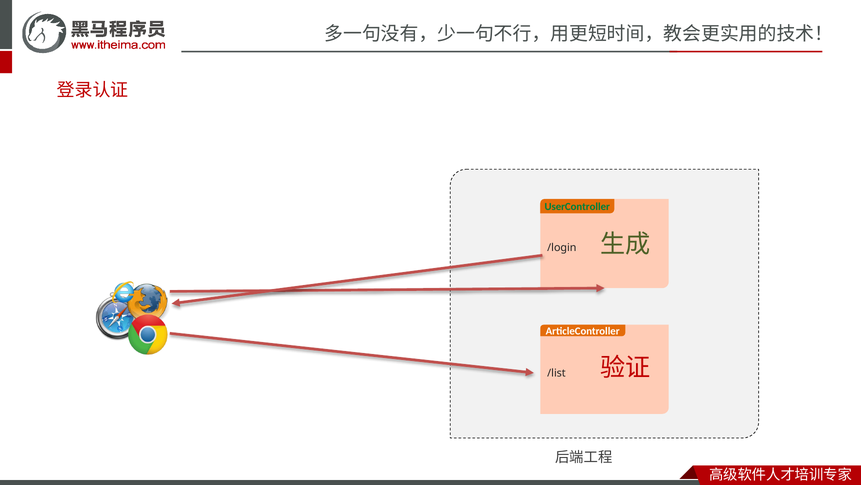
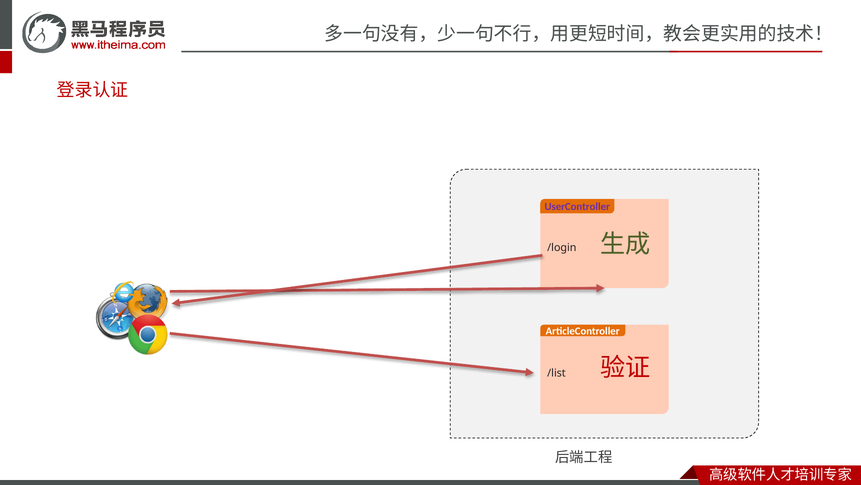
UserController colour: green -> purple (577, 207)
